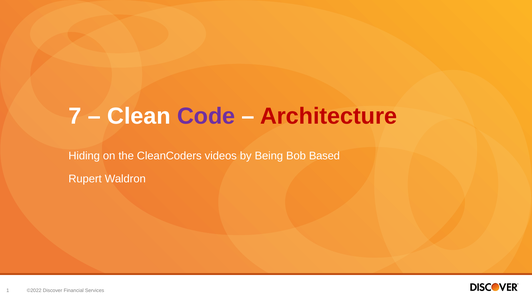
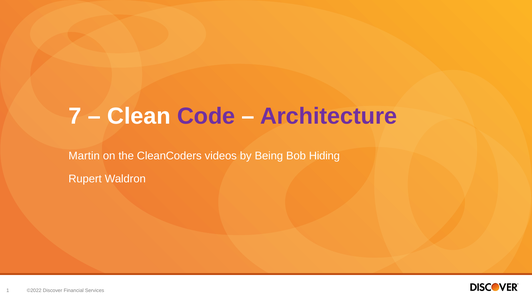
Architecture colour: red -> purple (329, 116)
Hiding: Hiding -> Martin (84, 156)
Based: Based -> Hiding (324, 156)
